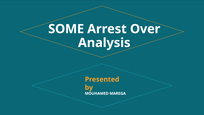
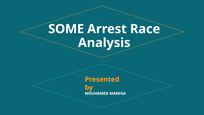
Over: Over -> Race (145, 29)
